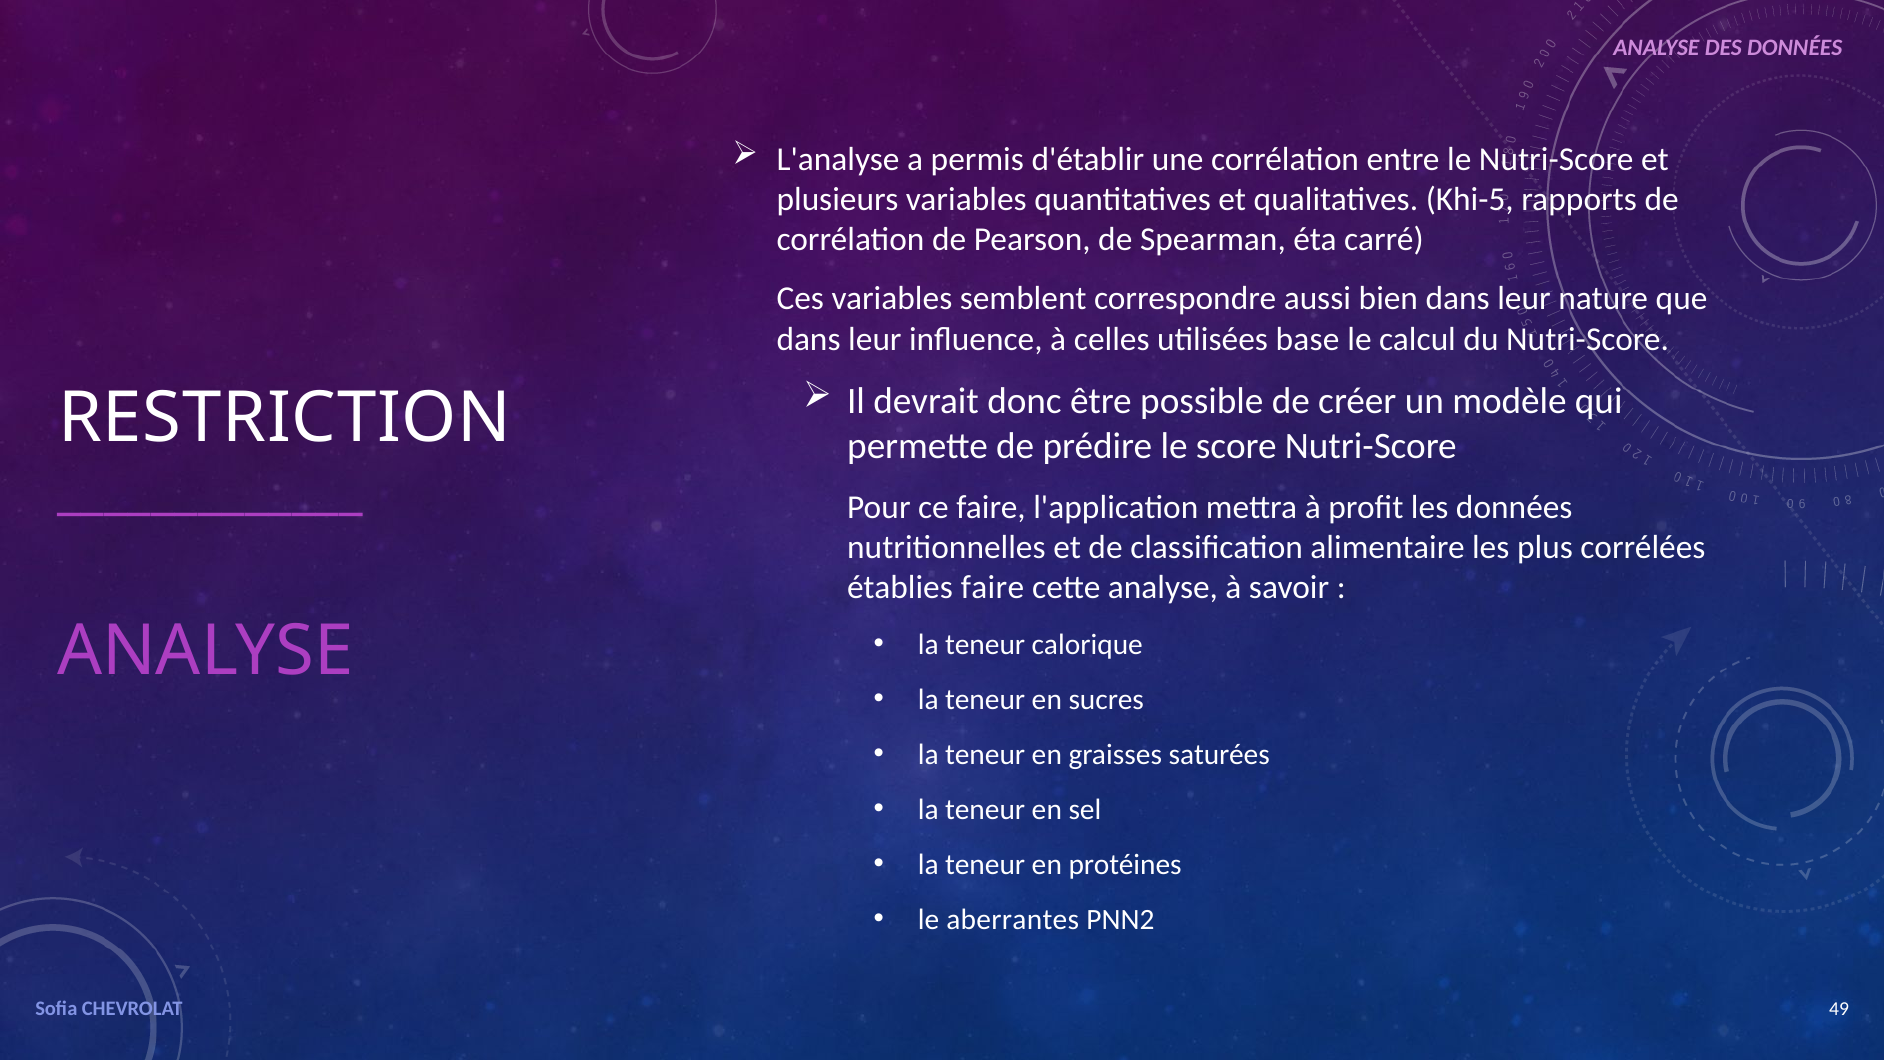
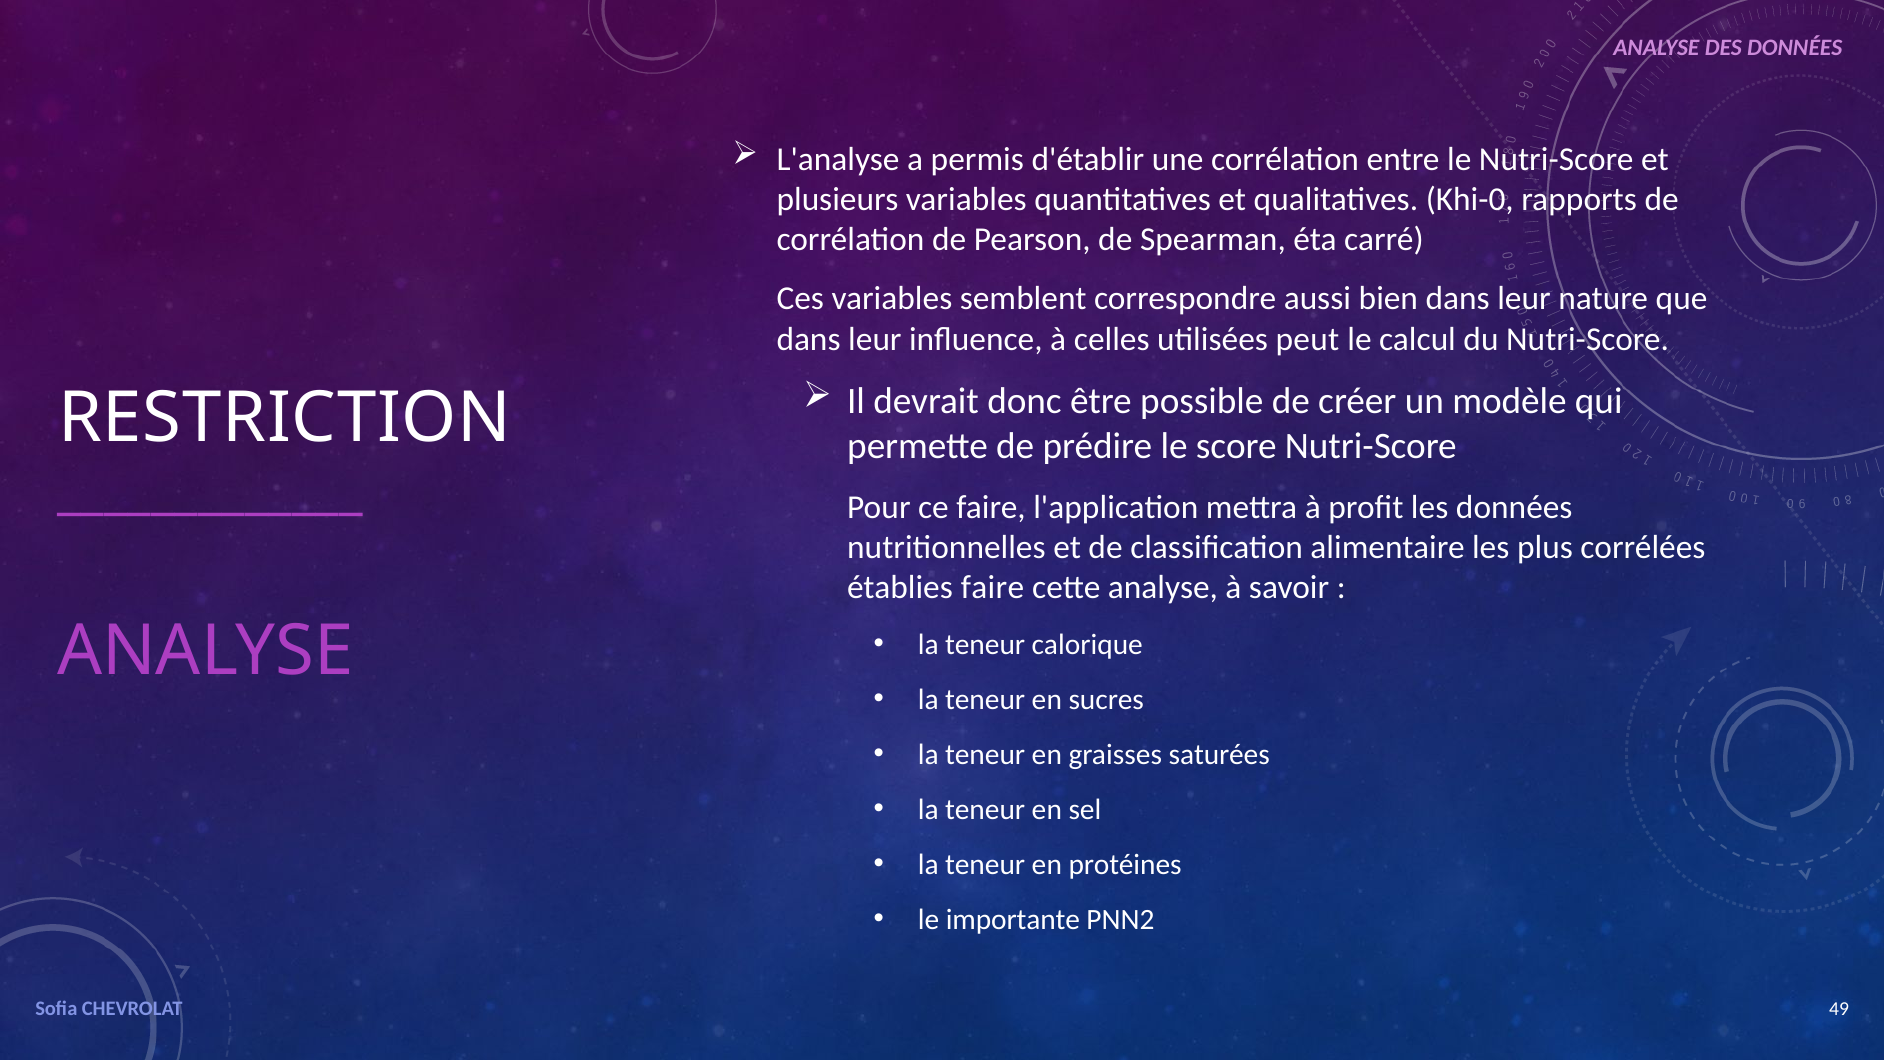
Khi-5: Khi-5 -> Khi-0 (1470, 199)
base: base -> peut (1307, 339)
aberrantes: aberrantes -> importante (1013, 920)
